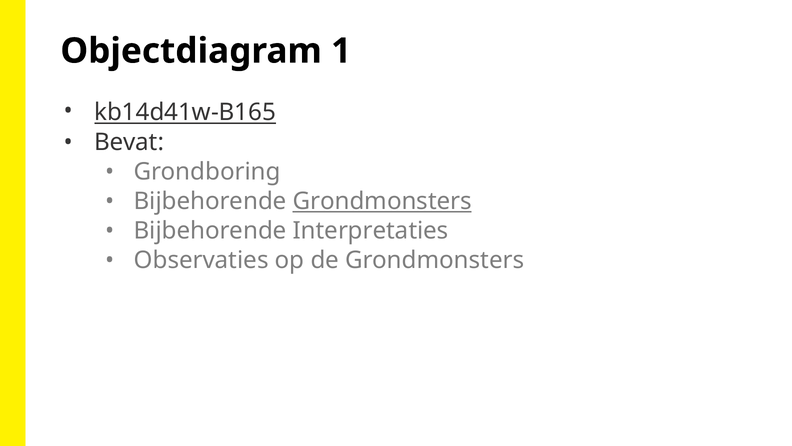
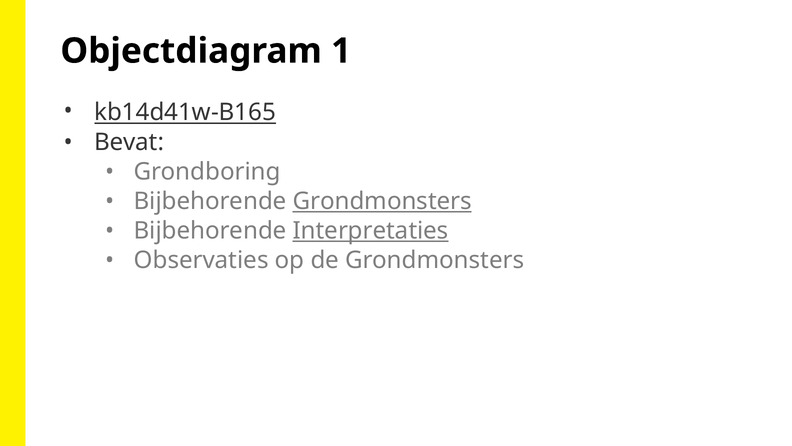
Interpretaties underline: none -> present (371, 230)
